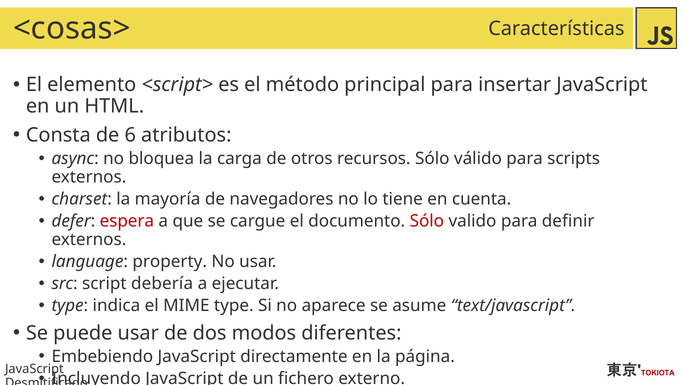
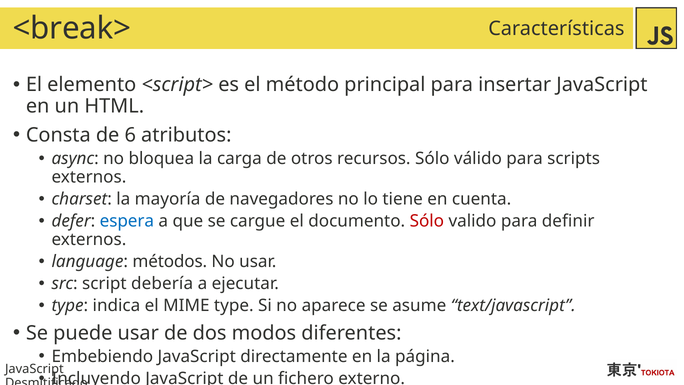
<cosas>: <cosas> -> <break> (72, 29)
espera colour: red -> blue (127, 221)
property: property -> métodos (170, 262)
